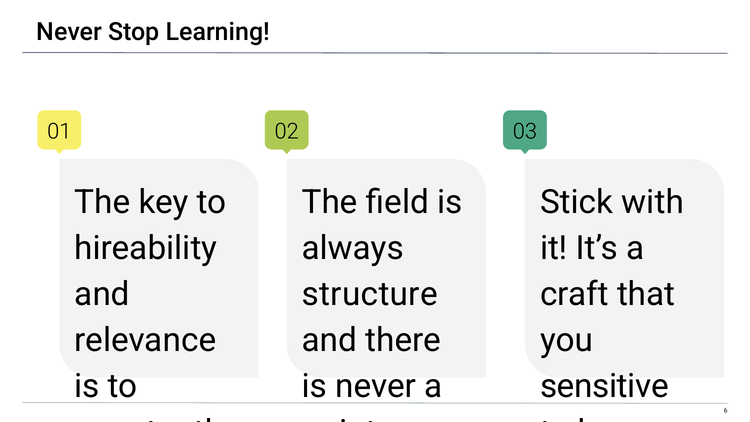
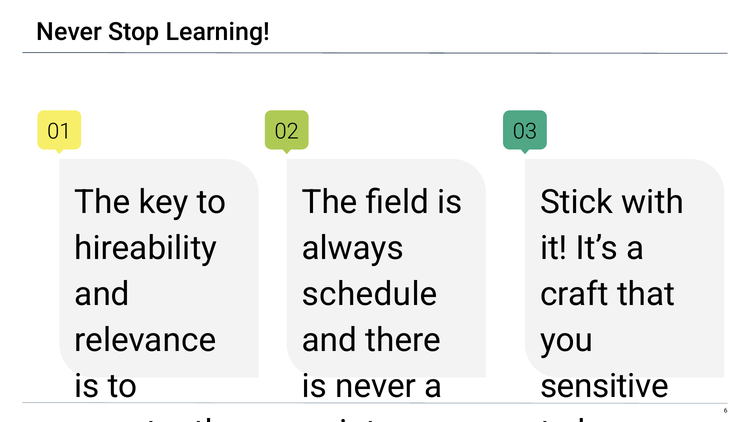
structure: structure -> schedule (370, 294)
